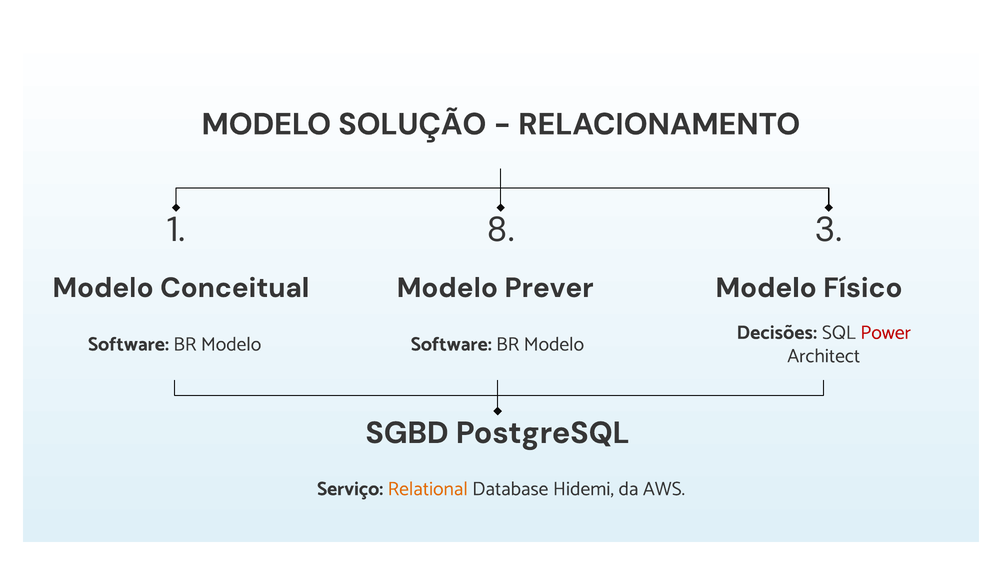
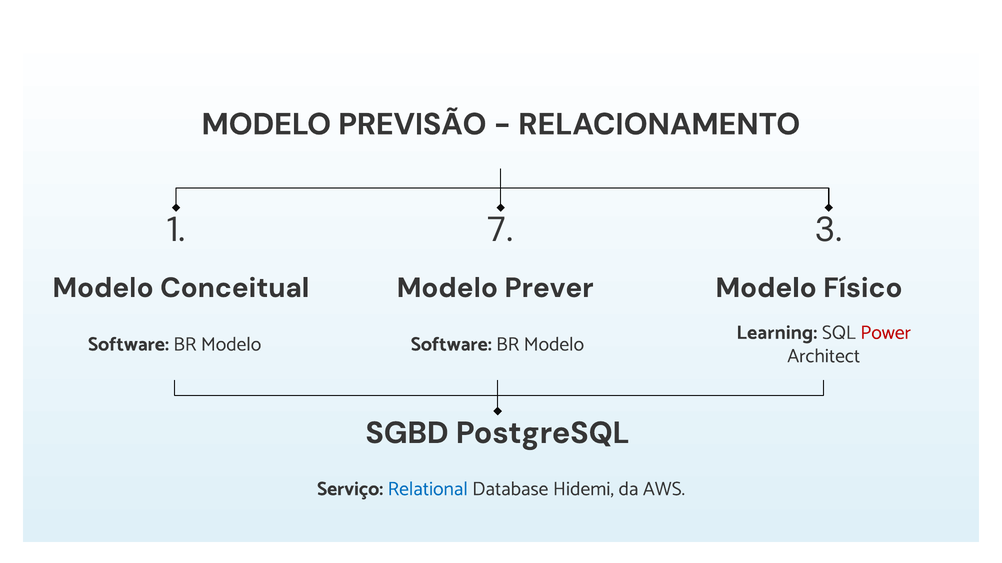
SOLUÇÃO: SOLUÇÃO -> PREVISÃO (412, 124)
8: 8 -> 7 (500, 230)
Decisões: Decisões -> Learning (777, 333)
Relational colour: orange -> blue (428, 489)
